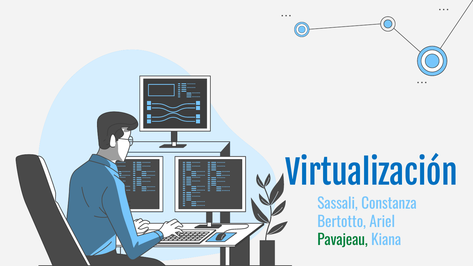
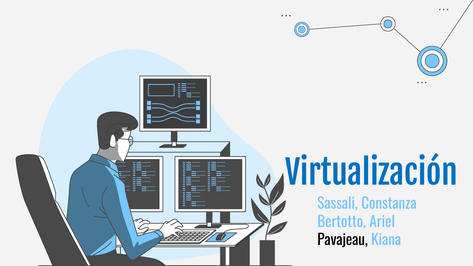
Pavajeau colour: green -> black (343, 240)
